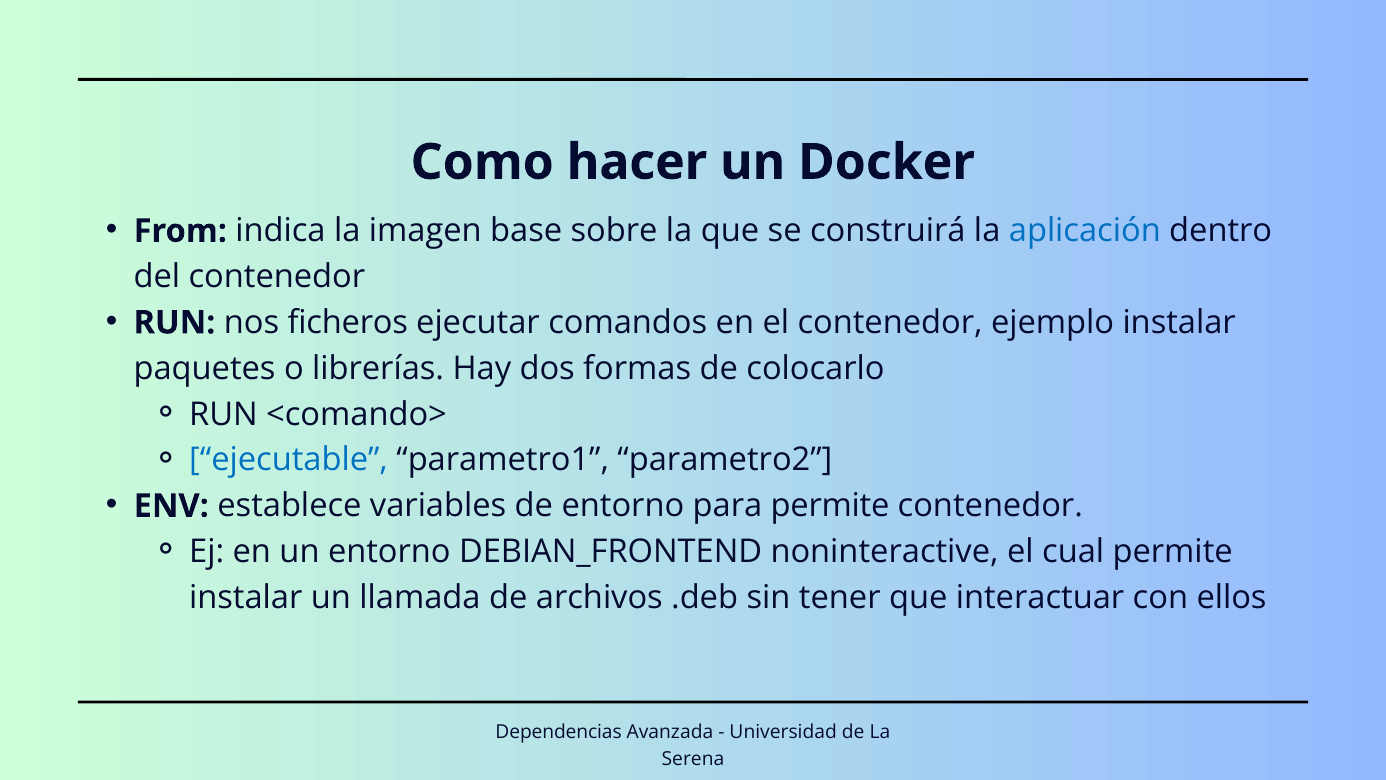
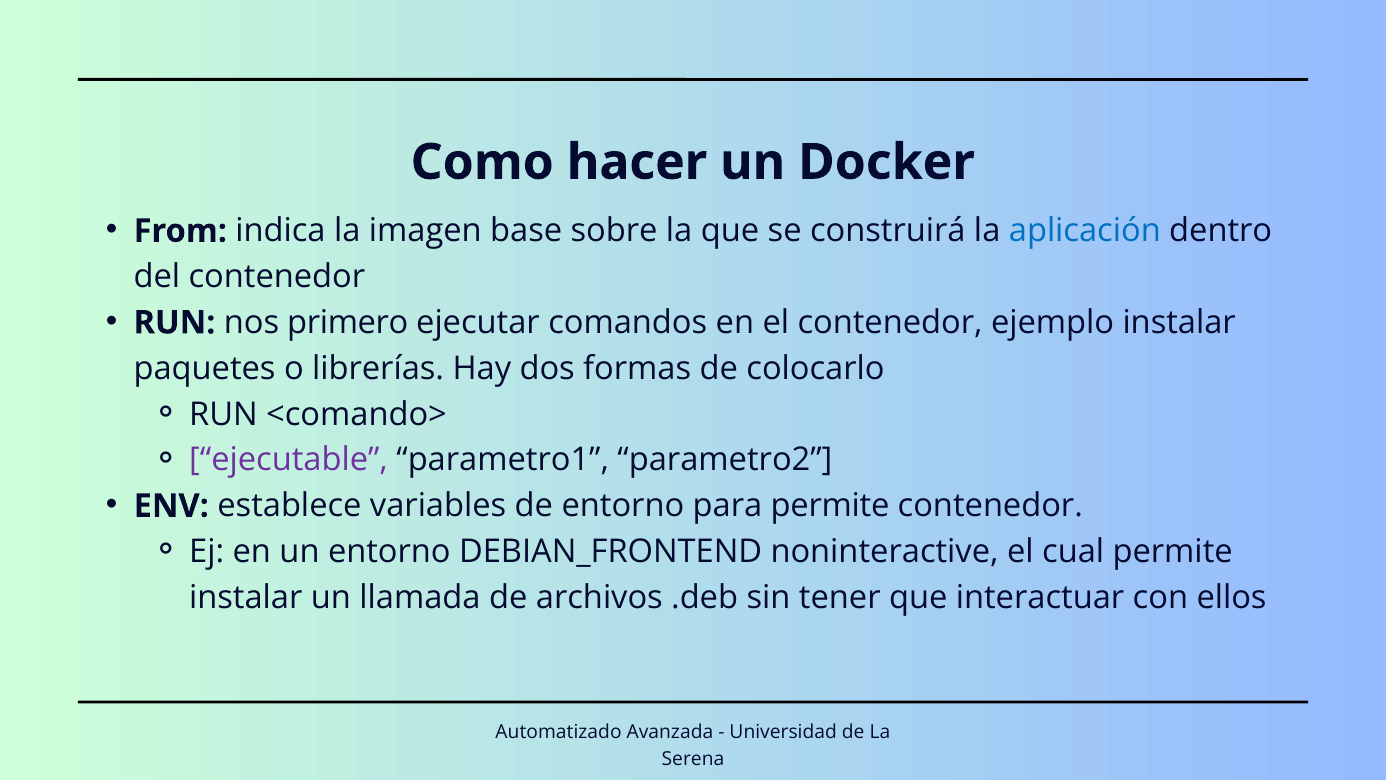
ficheros: ficheros -> primero (348, 322)
ejecutable colour: blue -> purple (289, 460)
Dependencias: Dependencias -> Automatizado (559, 732)
